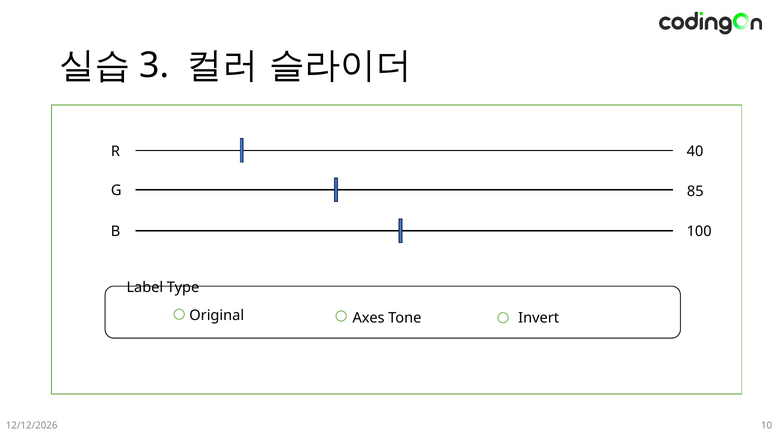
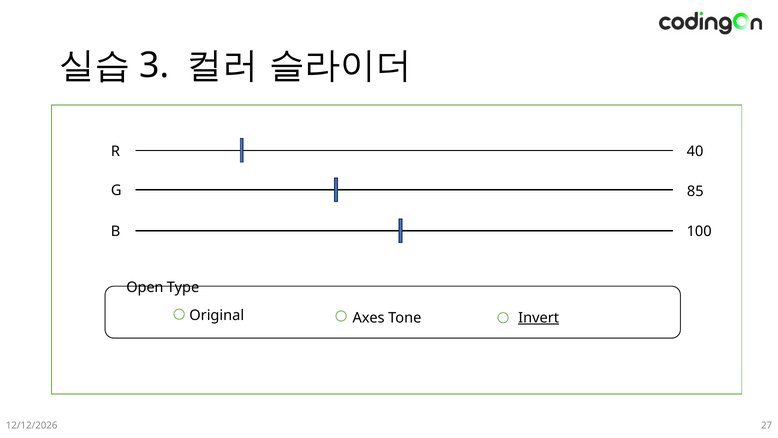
Label: Label -> Open (145, 287)
Invert underline: none -> present (539, 318)
10: 10 -> 27 (767, 425)
